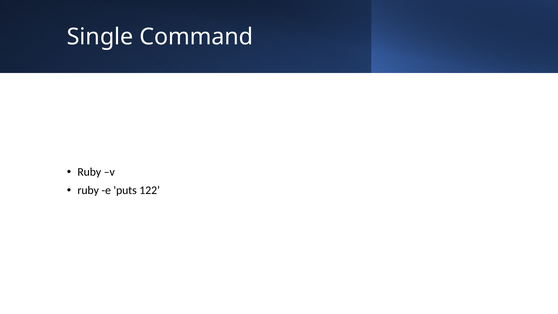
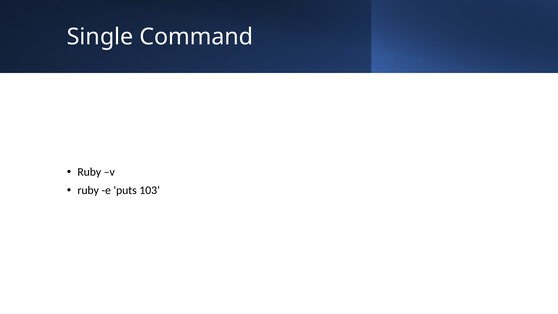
122: 122 -> 103 (150, 190)
